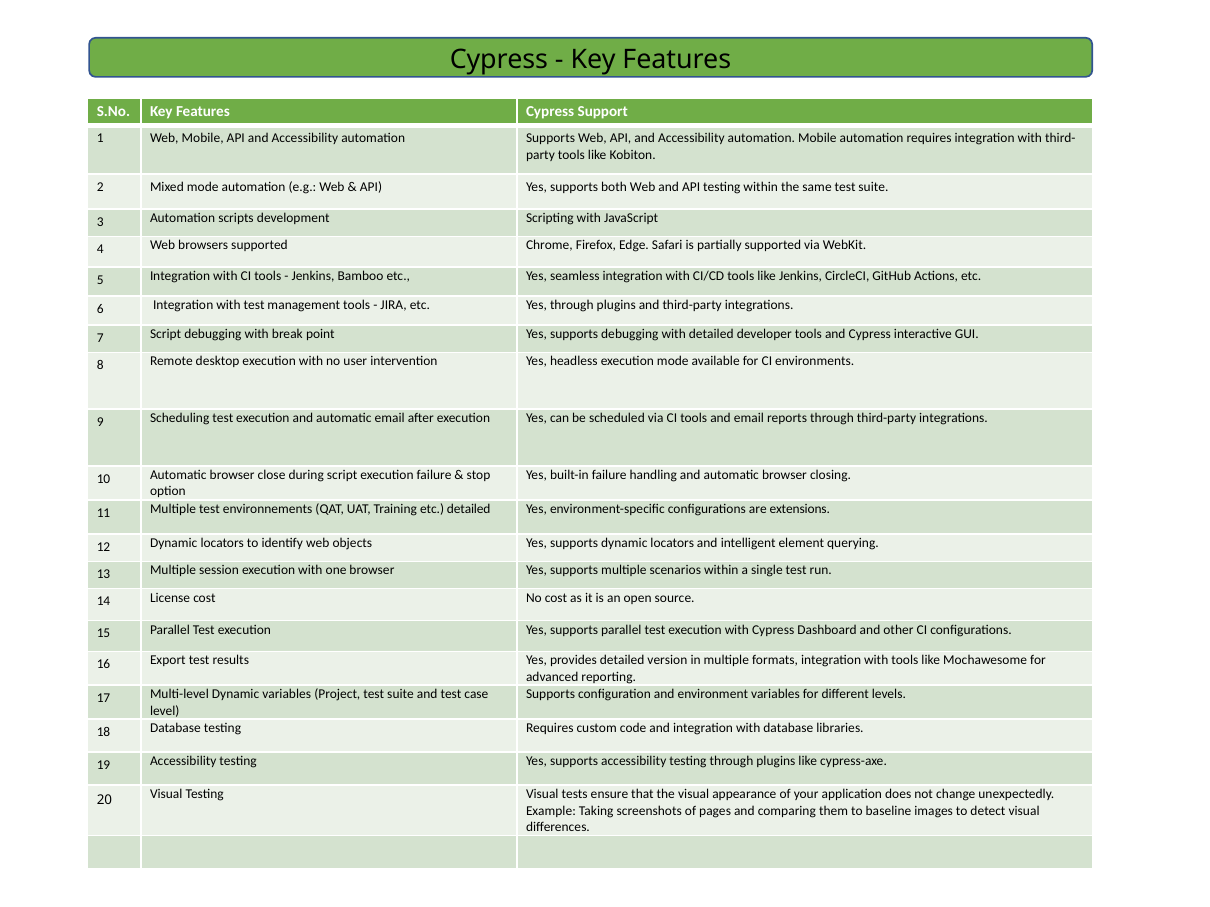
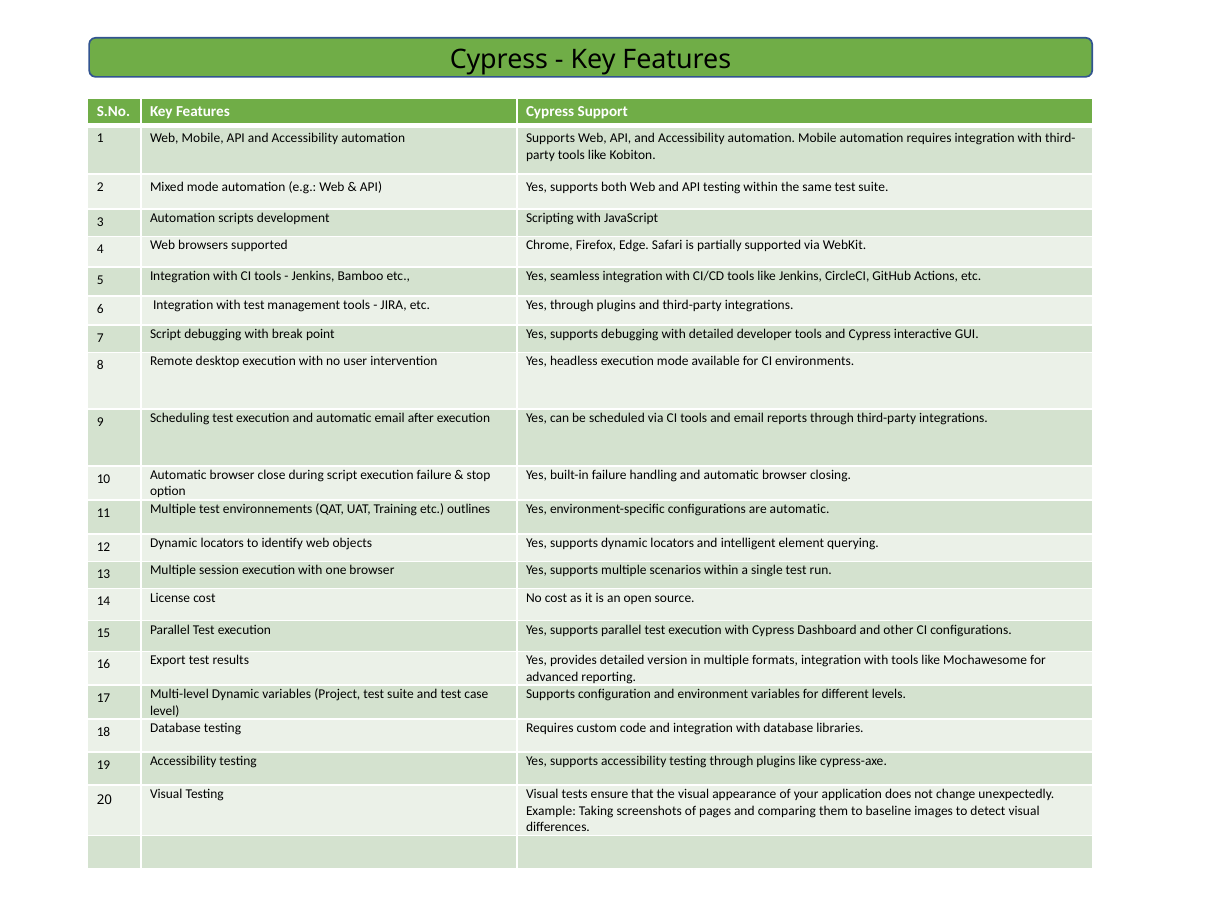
etc detailed: detailed -> outlines (469, 509)
are extensions: extensions -> automatic (800, 509)
